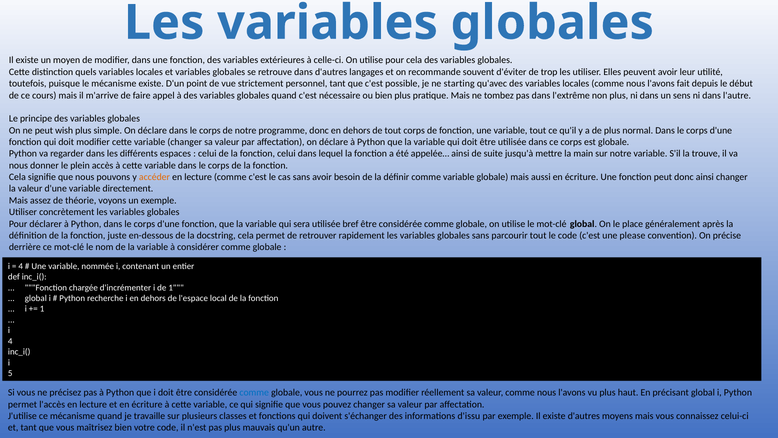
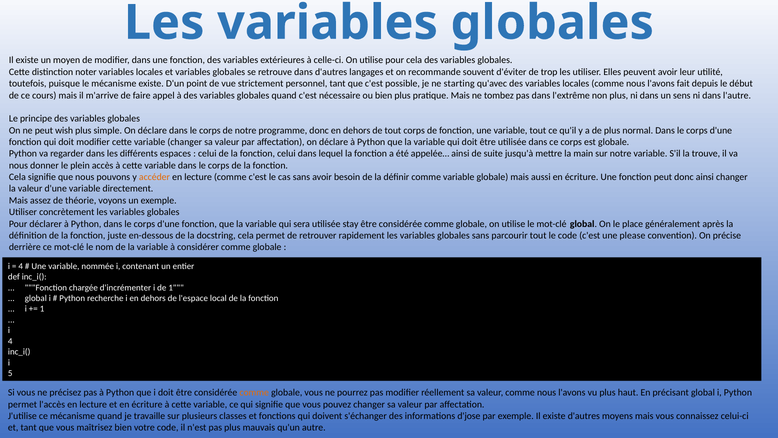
quels: quels -> noter (86, 72)
bref: bref -> stay (351, 224)
comme colour: blue -> orange (254, 392)
d'issu: d'issu -> d'jose (469, 416)
